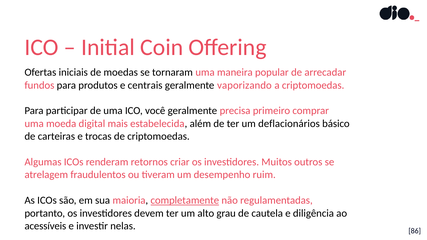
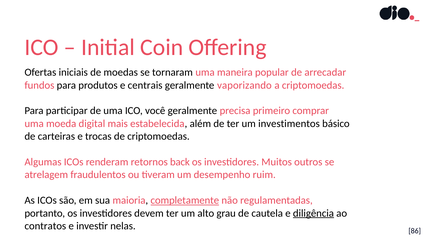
deflacionários: deflacionários -> investimentos (289, 124)
criar: criar -> back (180, 162)
diligência underline: none -> present (313, 213)
acessíveis: acessíveis -> contratos (45, 226)
